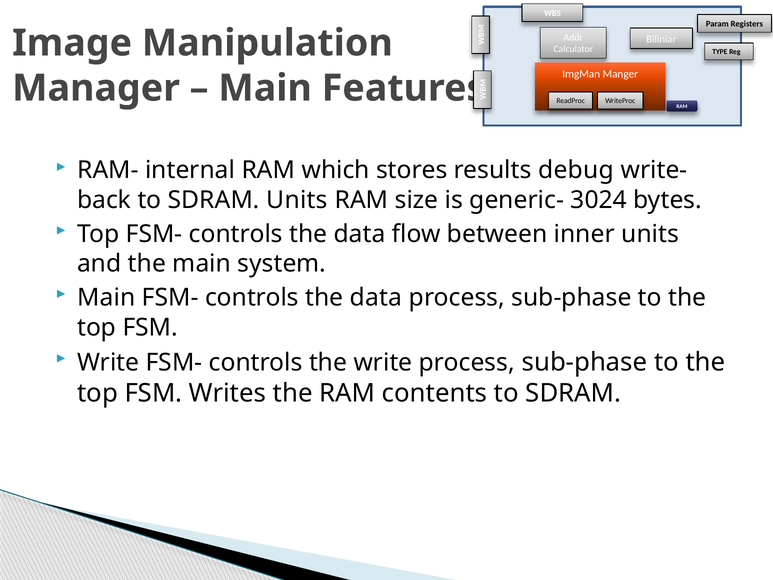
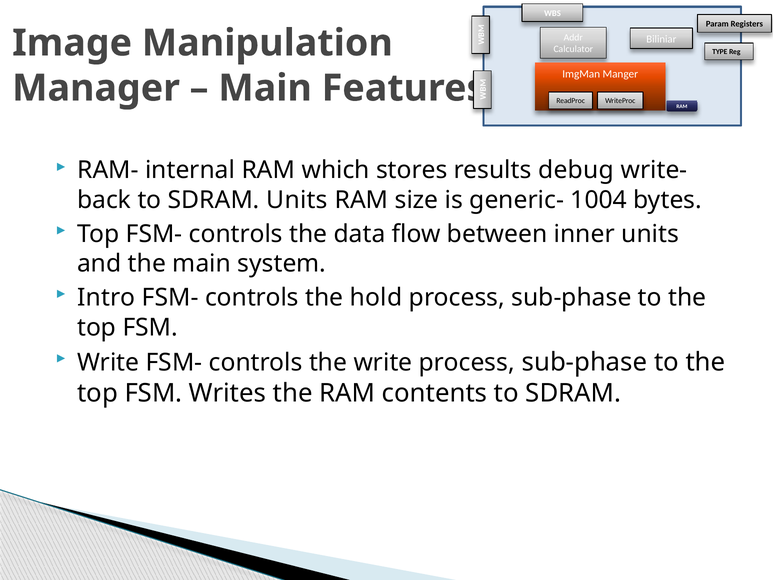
3024: 3024 -> 1004 (599, 200)
Main: Main -> Intro (106, 298)
data: data -> hold (376, 298)
